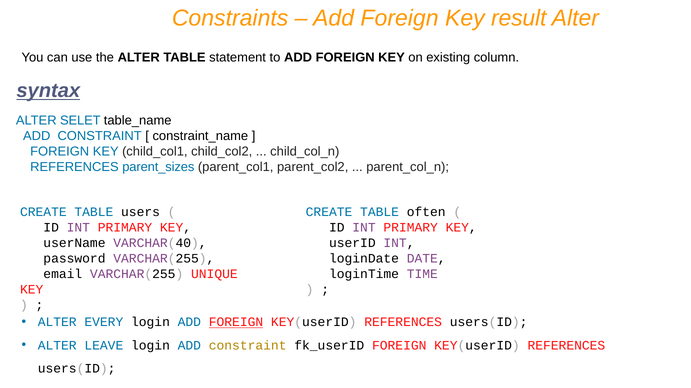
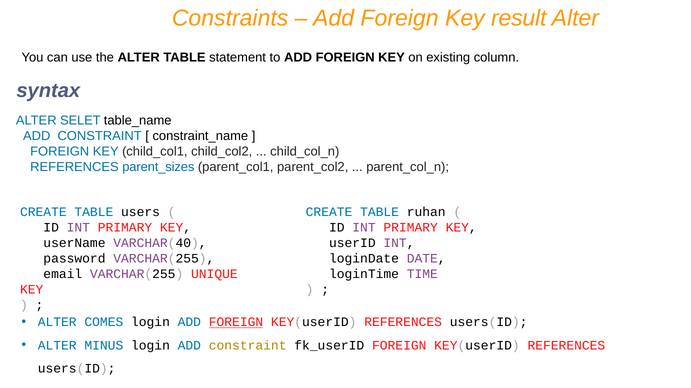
syntax underline: present -> none (48, 91)
often: often -> ruhan (426, 212)
EVERY: EVERY -> COMES (104, 323)
LEAVE: LEAVE -> MINUS (104, 346)
